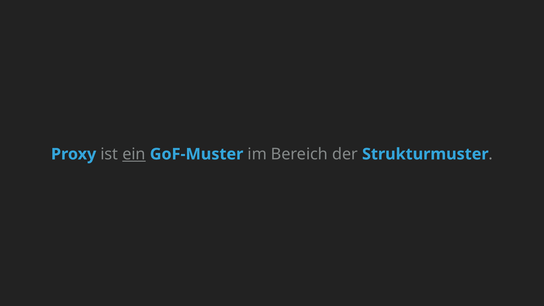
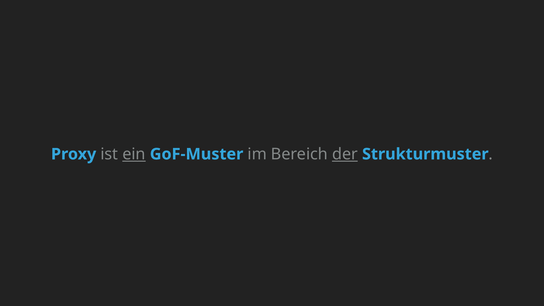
der underline: none -> present (345, 154)
